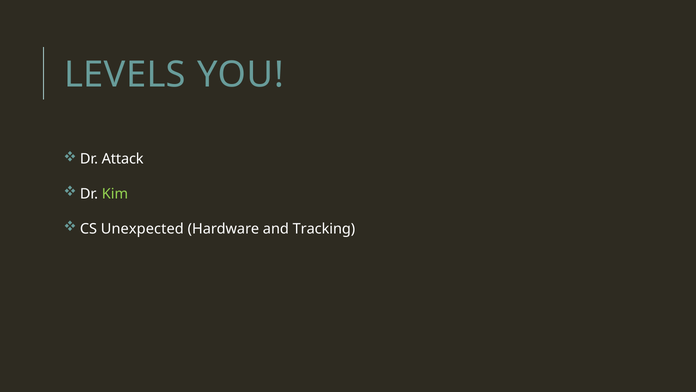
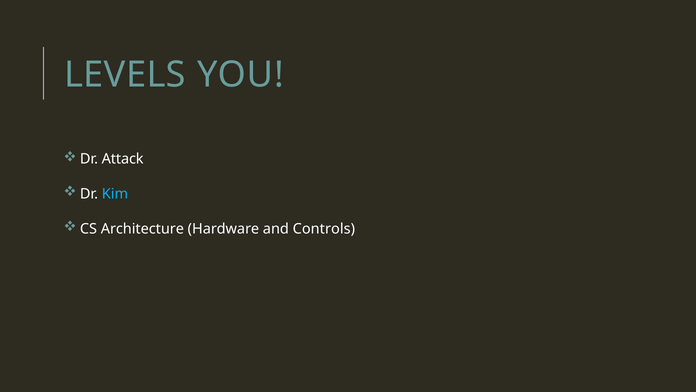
Kim colour: light green -> light blue (115, 194)
Unexpected: Unexpected -> Architecture (142, 229)
Tracking: Tracking -> Controls (324, 229)
